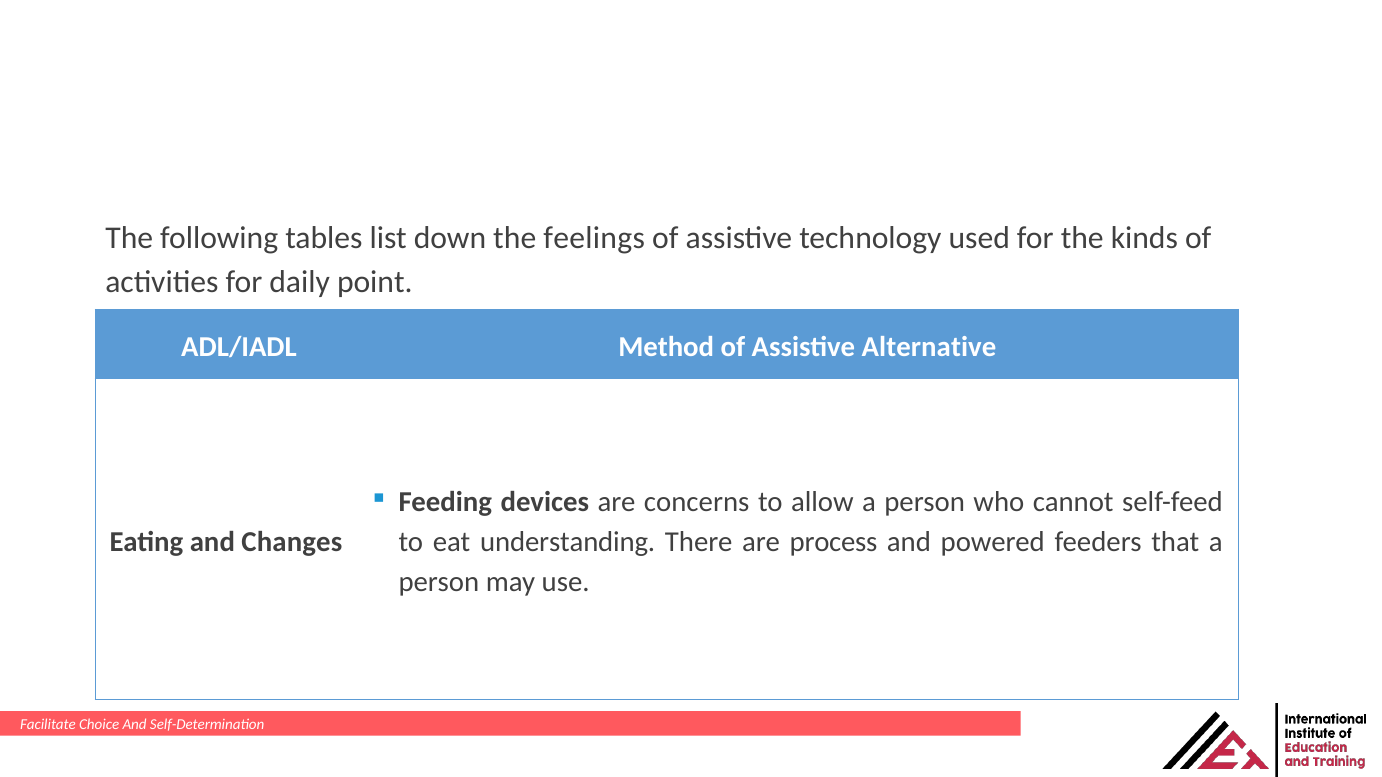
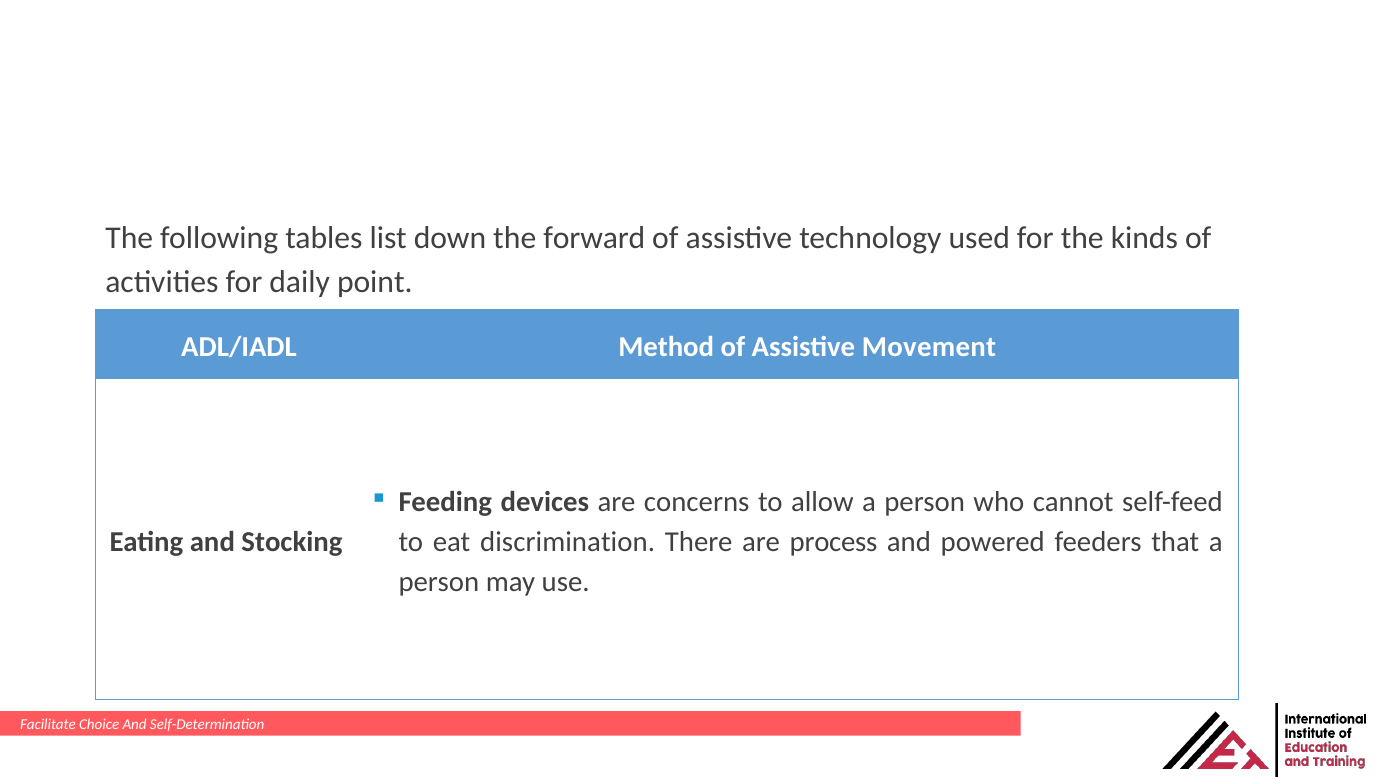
feelings: feelings -> forward (594, 239)
Alternative: Alternative -> Movement (929, 347)
Changes: Changes -> Stocking (292, 542)
understanding: understanding -> discrimination (568, 542)
